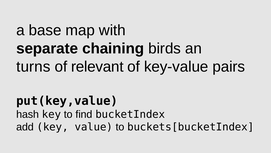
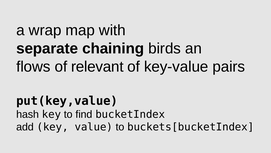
base: base -> wrap (45, 30)
turns: turns -> flows (33, 66)
